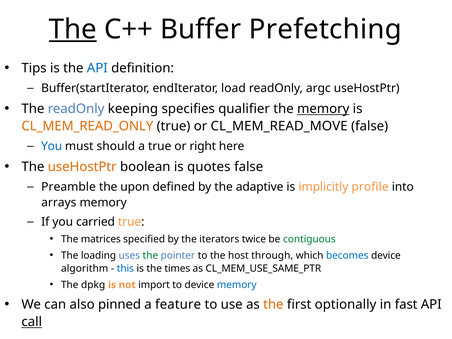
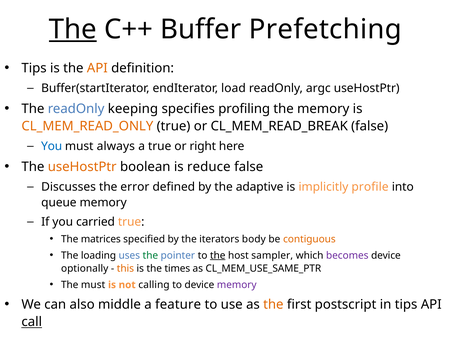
API colour: blue -> orange (97, 68)
qualifier: qualifier -> profiling (244, 109)
memory underline: present -> none (323, 109)
CL_MEM_READ_MOVE: CL_MEM_READ_MOVE -> CL_MEM_READ_BREAK (279, 126)
should: should -> always (116, 146)
quotes: quotes -> reduce (209, 167)
Preamble: Preamble -> Discusses (69, 187)
upon: upon -> error (135, 187)
arrays: arrays -> queue (59, 203)
twice: twice -> body (254, 239)
contiguous colour: green -> orange (309, 239)
the underline: none -> present (218, 255)
through: through -> sampler (272, 255)
becomes colour: blue -> purple (347, 255)
algorithm: algorithm -> optionally (85, 269)
this colour: blue -> orange (125, 269)
The dpkg: dpkg -> must (93, 285)
import: import -> calling (154, 285)
memory colour: blue -> purple (237, 285)
pinned: pinned -> middle (119, 305)
optionally: optionally -> postscript (346, 305)
in fast: fast -> tips (406, 305)
